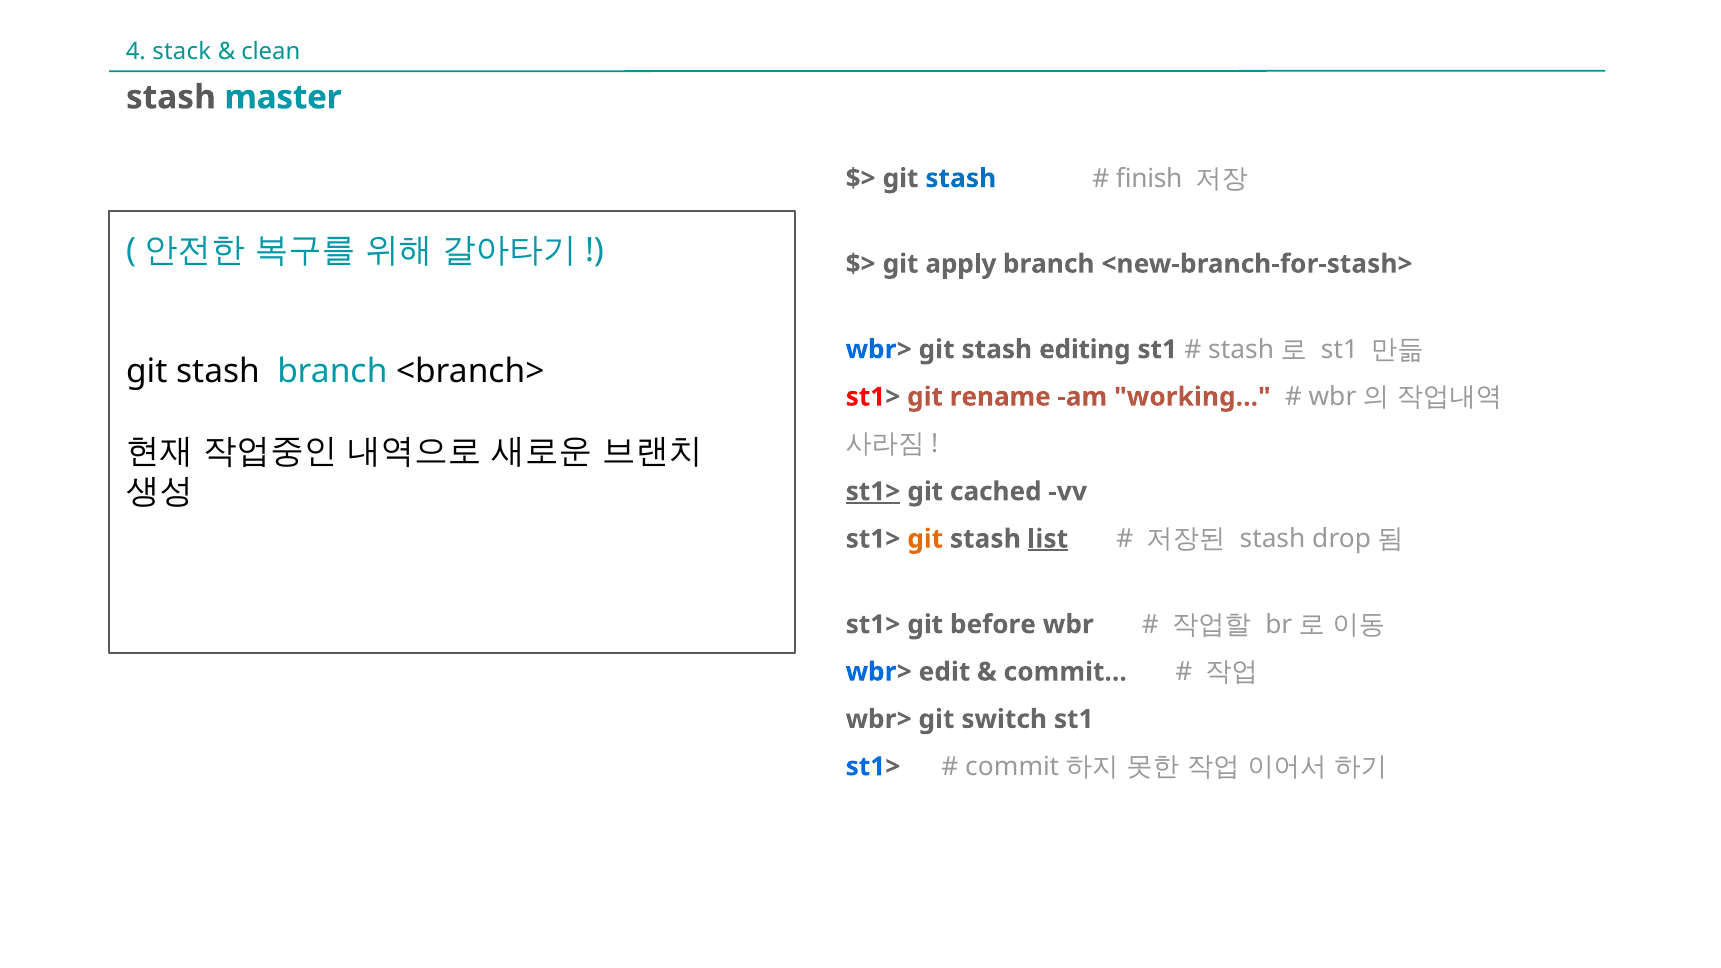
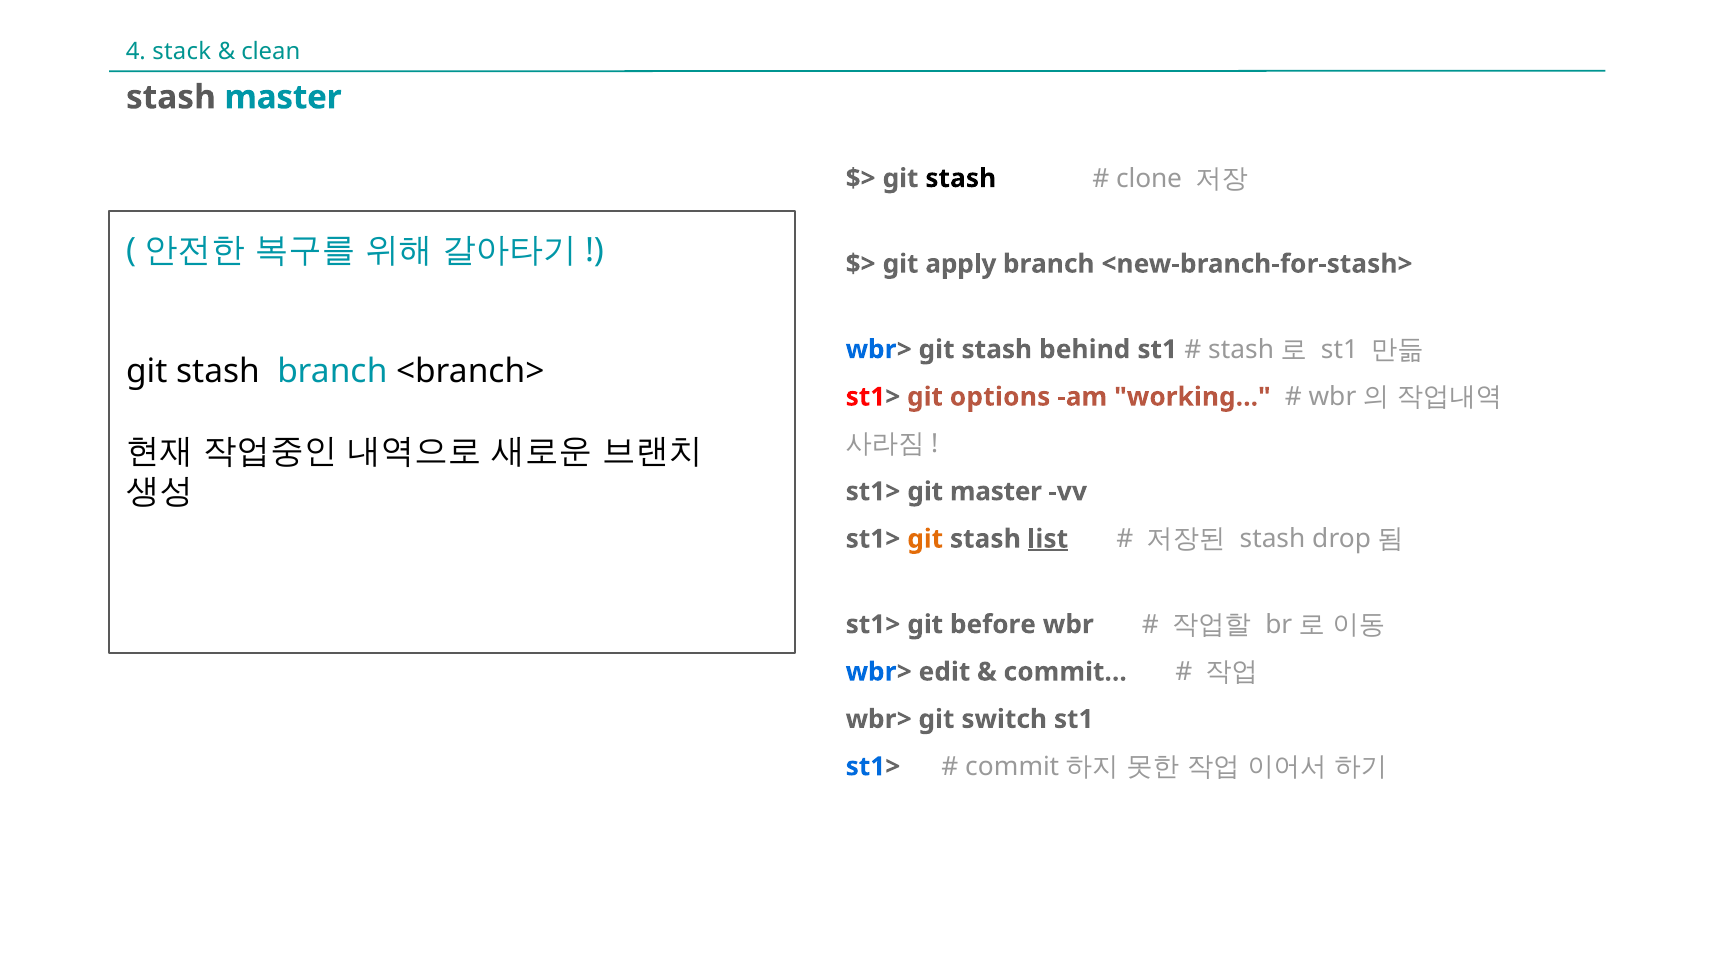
stash colour: blue -> black (961, 178)
finish: finish -> clone (1149, 178)
editing: editing -> behind (1085, 350)
rename: rename -> options (1000, 397)
st1> underline: present -> none (873, 492)
git cached: cached -> master (996, 492)
